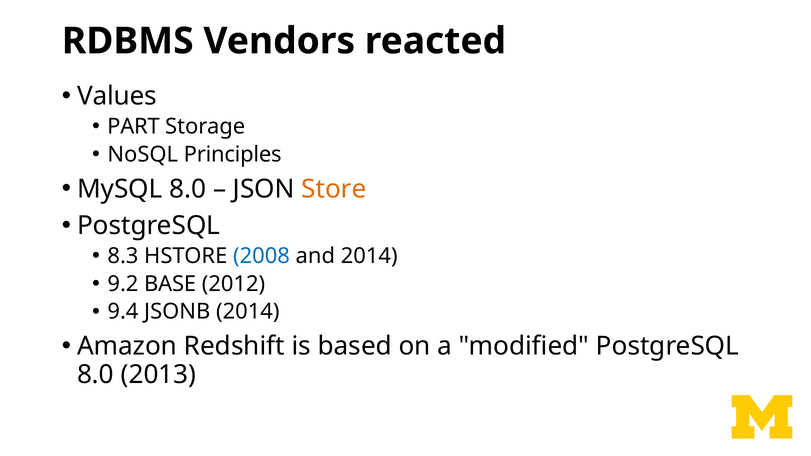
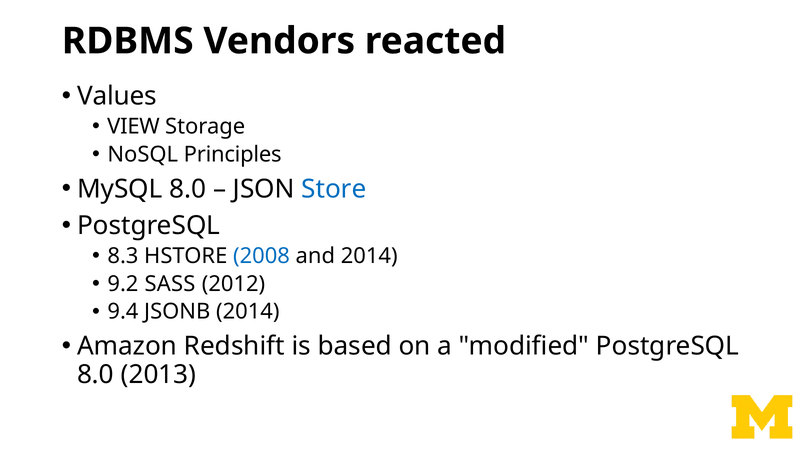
PART: PART -> VIEW (133, 127)
Store colour: orange -> blue (334, 189)
BASE: BASE -> SASS (170, 284)
